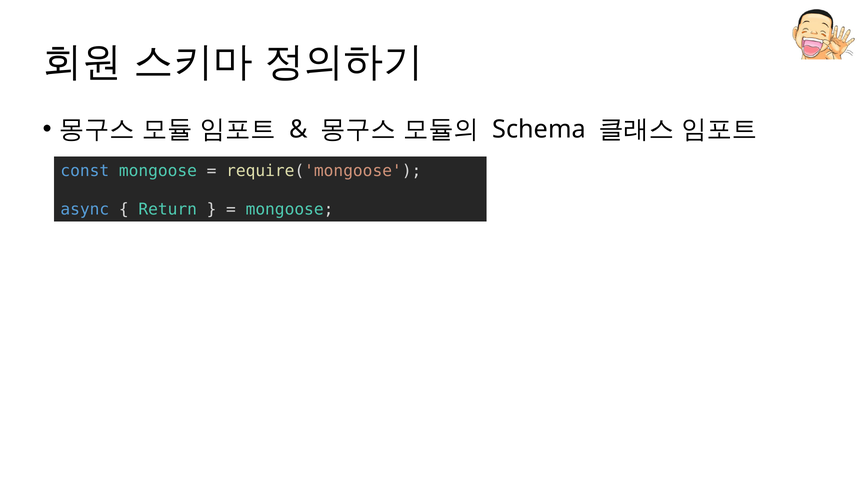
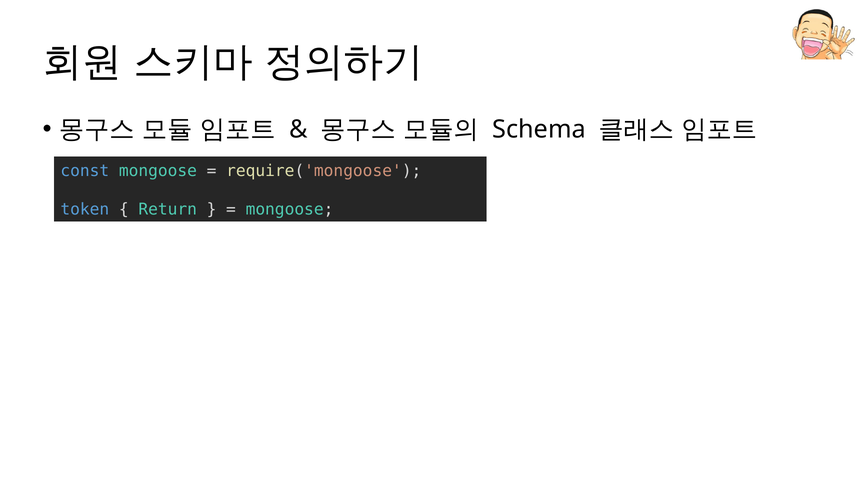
async: async -> token (85, 209)
